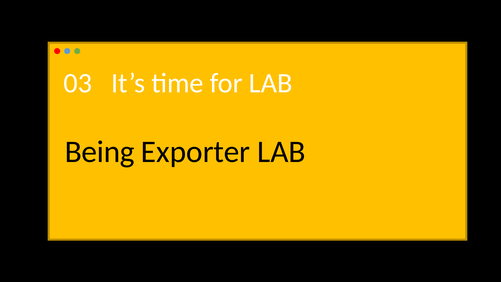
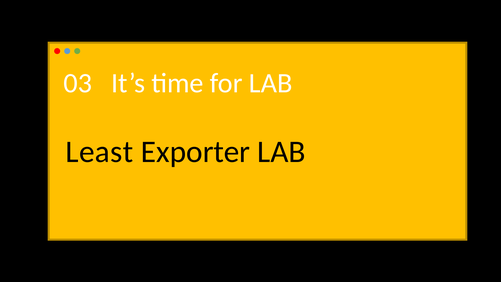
Being: Being -> Least (99, 152)
